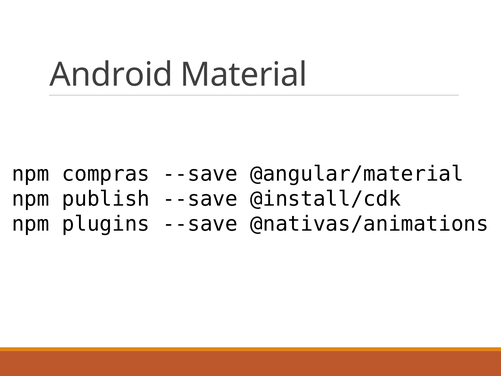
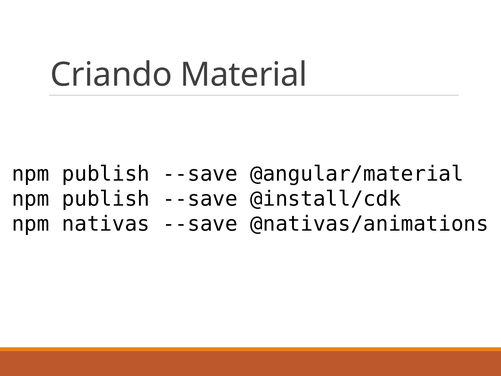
Android: Android -> Criando (111, 75)
compras: compras -> publish (106, 174)
plugins: plugins -> nativas (106, 224)
